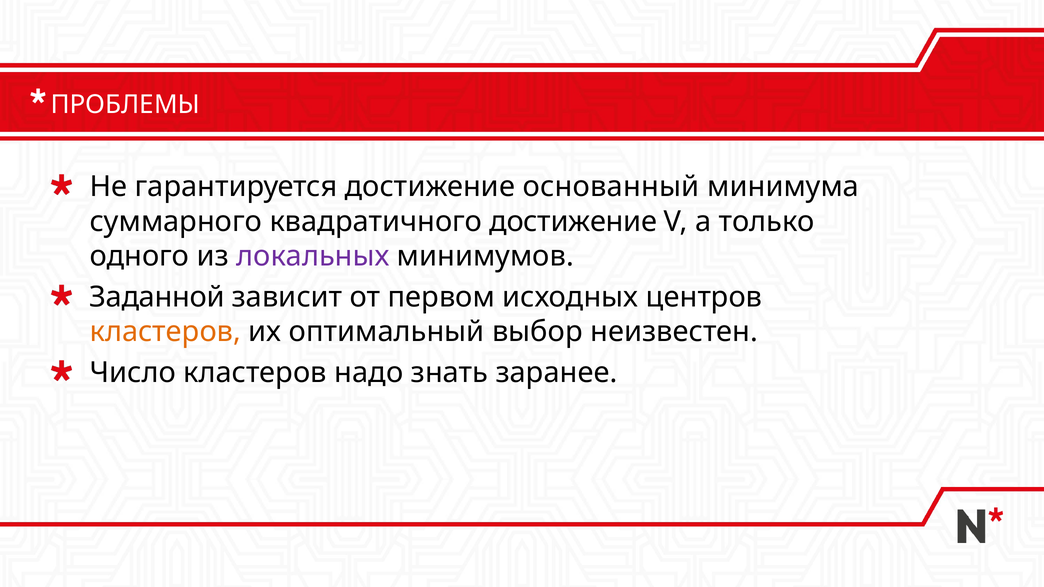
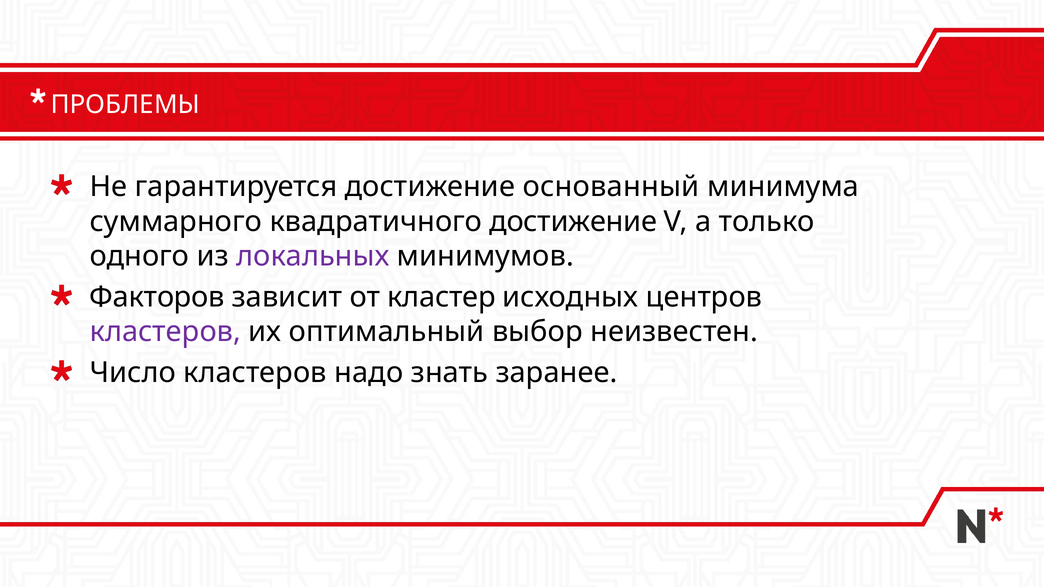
Заданной: Заданной -> Факторов (157, 297)
первом: первом -> кластер (442, 297)
кластеров colour: orange -> purple (165, 332)
